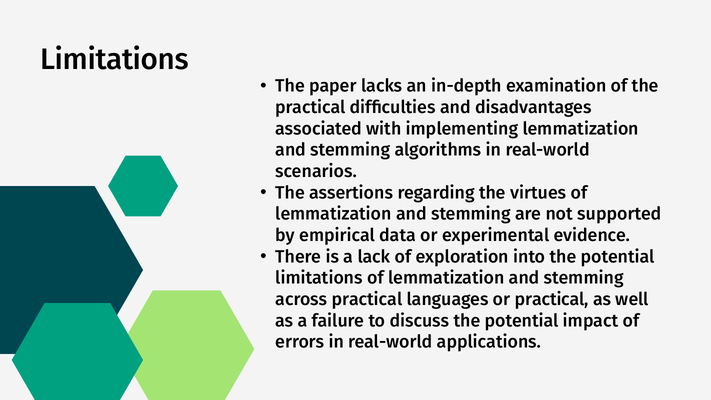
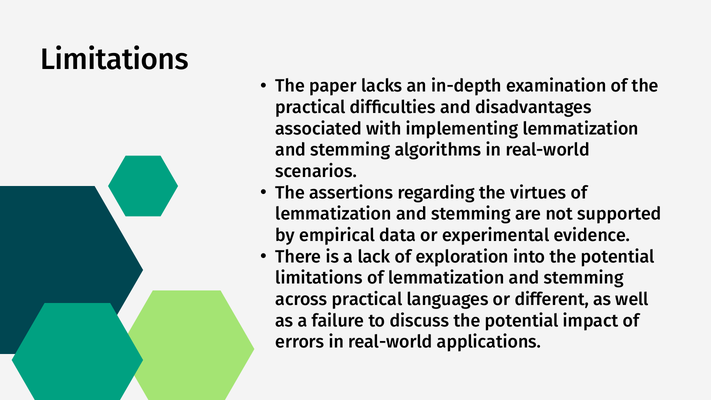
or practical: practical -> different (552, 299)
